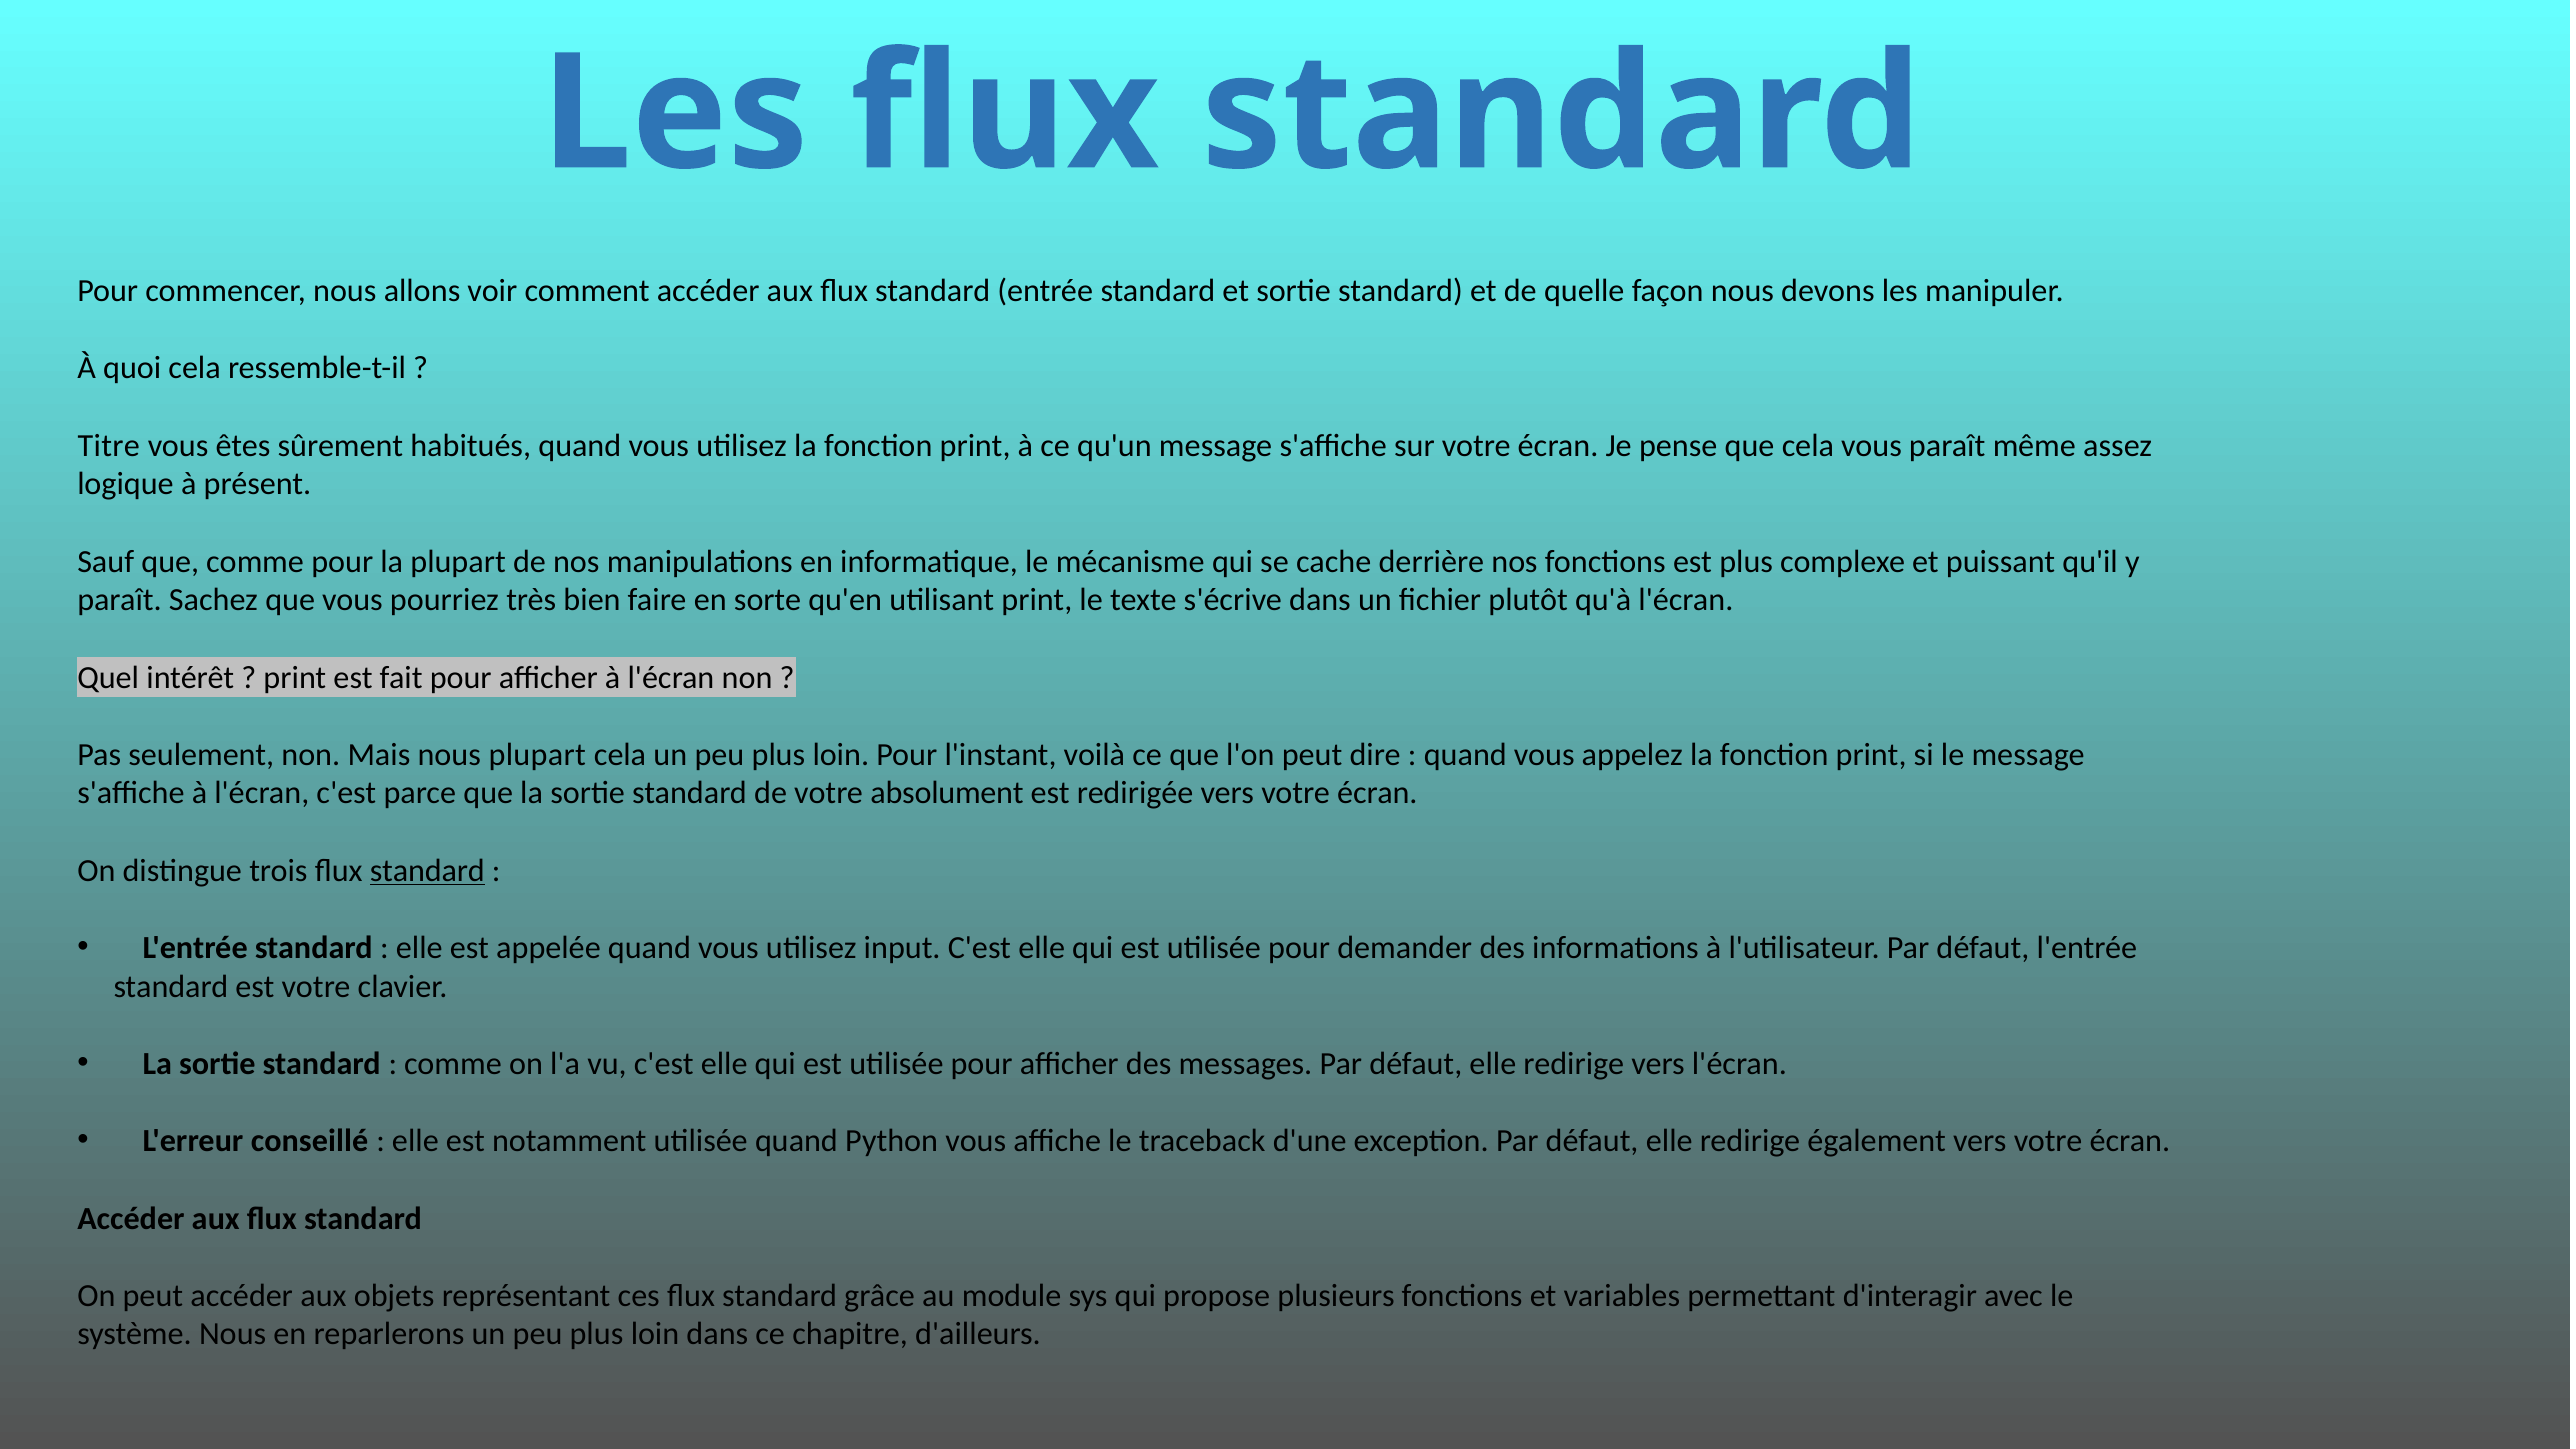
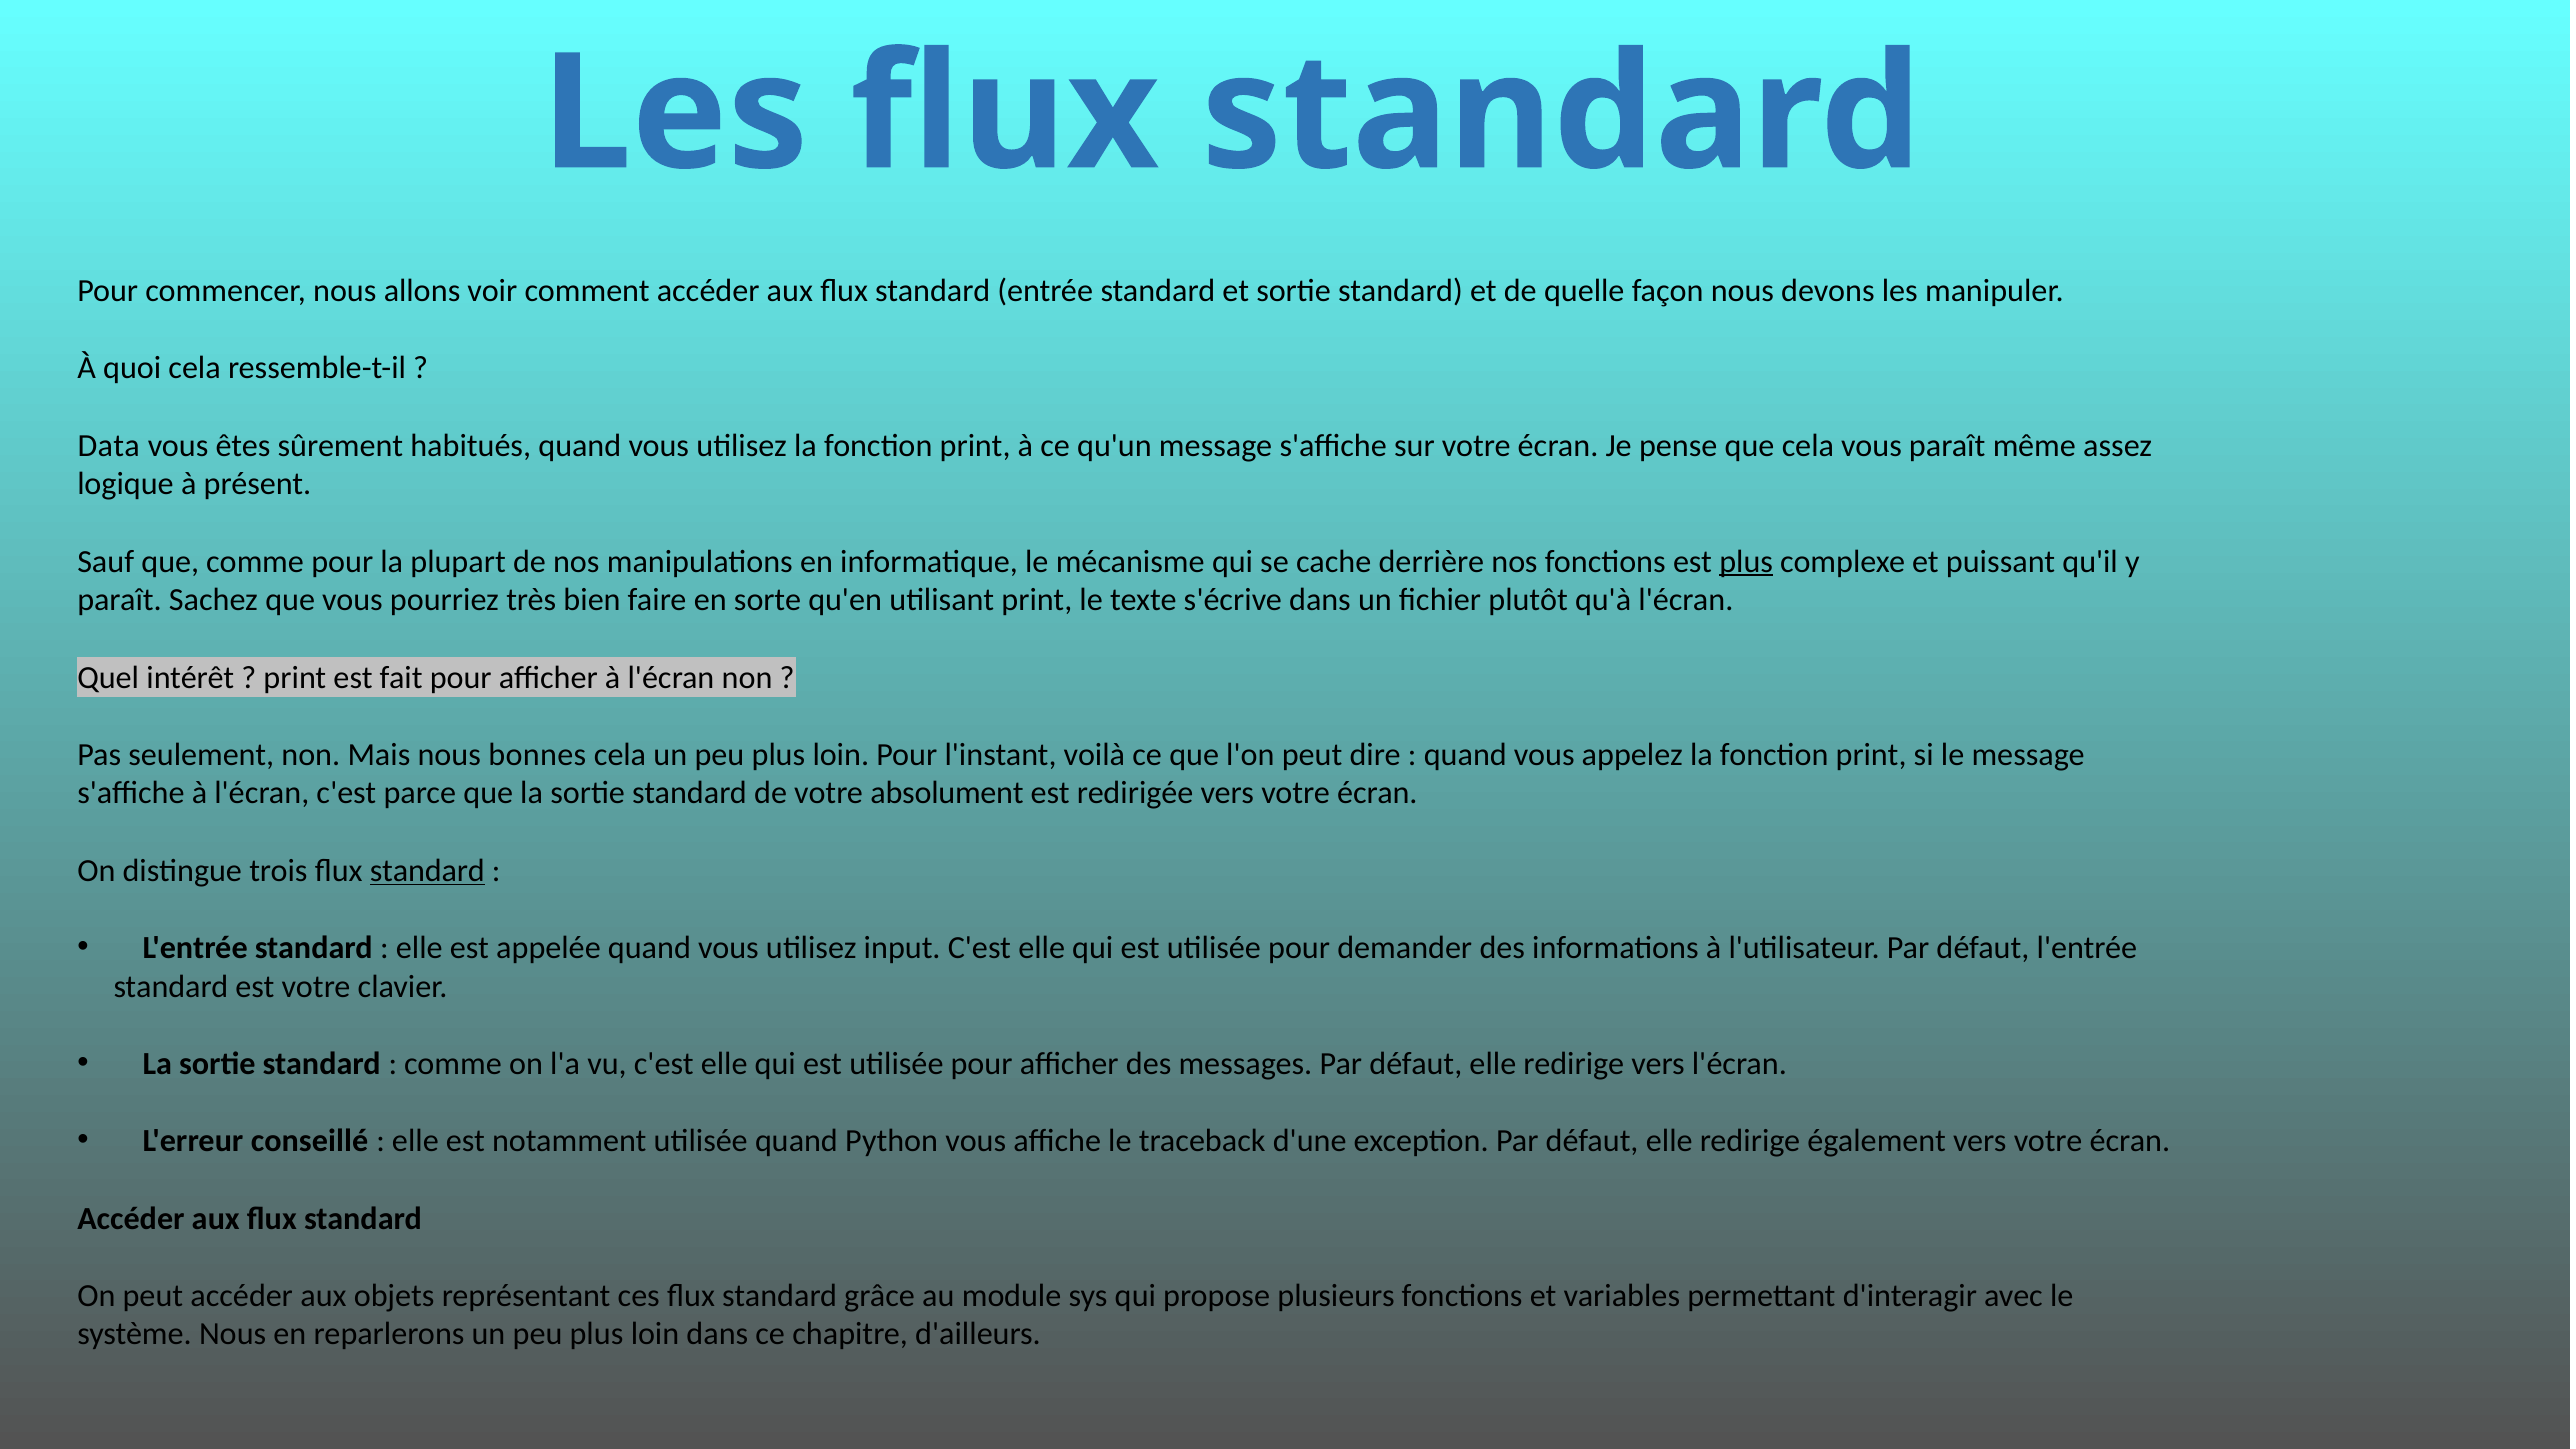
Titre: Titre -> Data (109, 446)
plus underline: none -> present (1746, 562)
nous plupart: plupart -> bonnes (537, 755)
